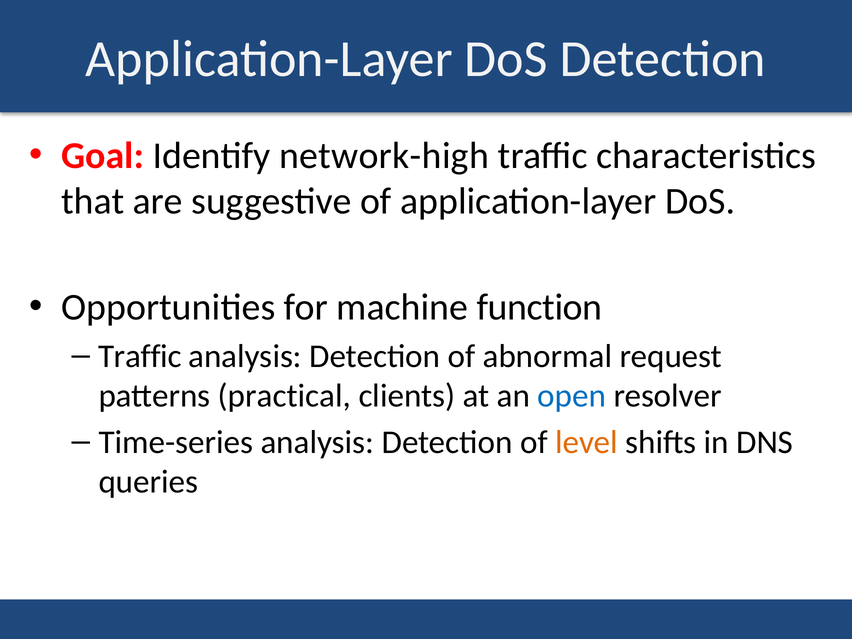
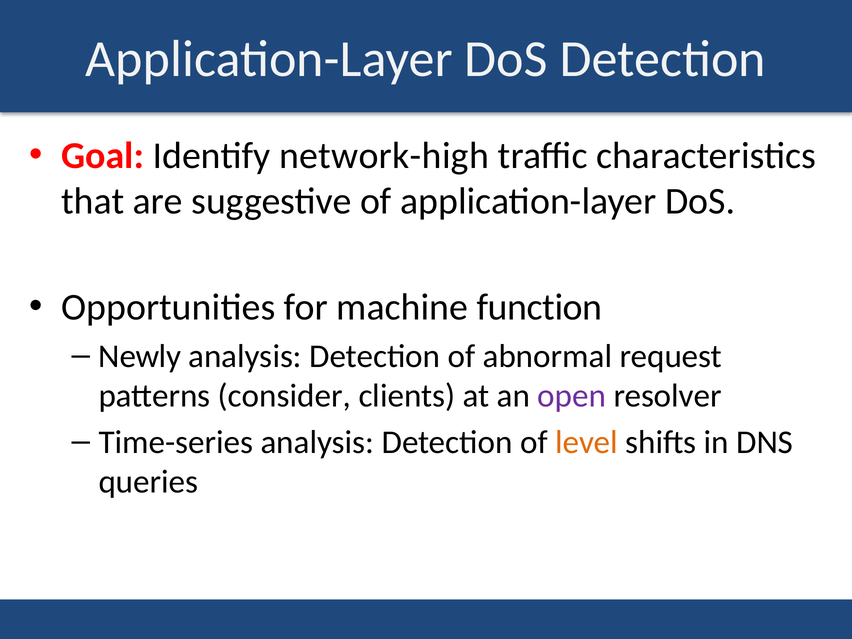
Traffic: Traffic -> Newly (140, 356)
practical: practical -> consider (284, 396)
open colour: blue -> purple (572, 396)
